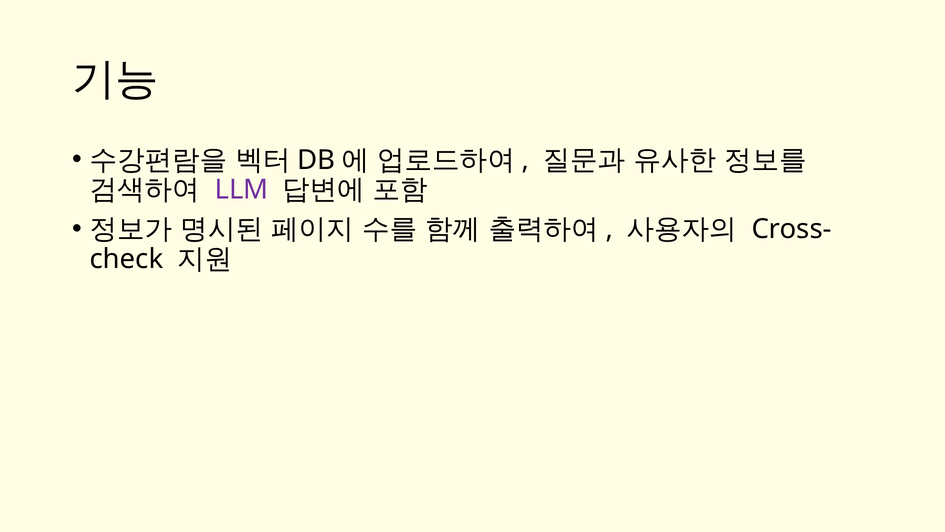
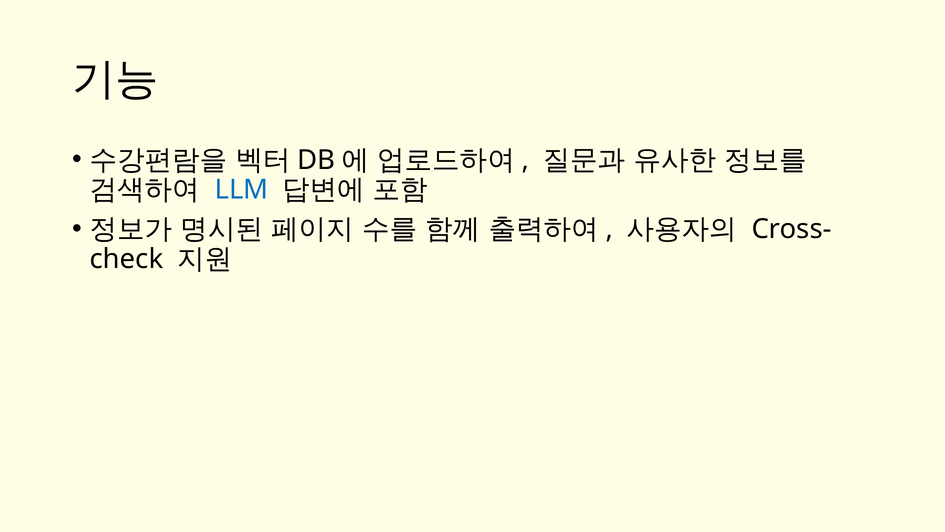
LLM colour: purple -> blue (242, 190)
